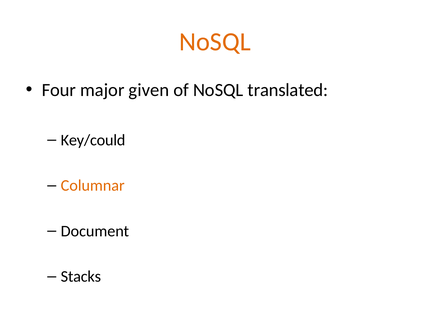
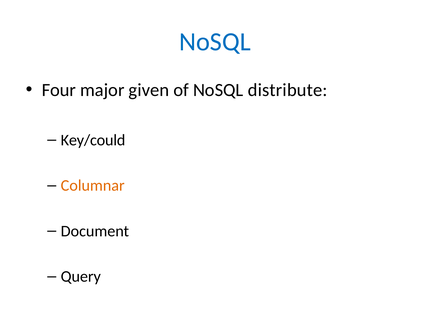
NoSQL colour: orange -> blue (215, 42)
translated: translated -> distribute (288, 90)
Stacks: Stacks -> Query (81, 276)
